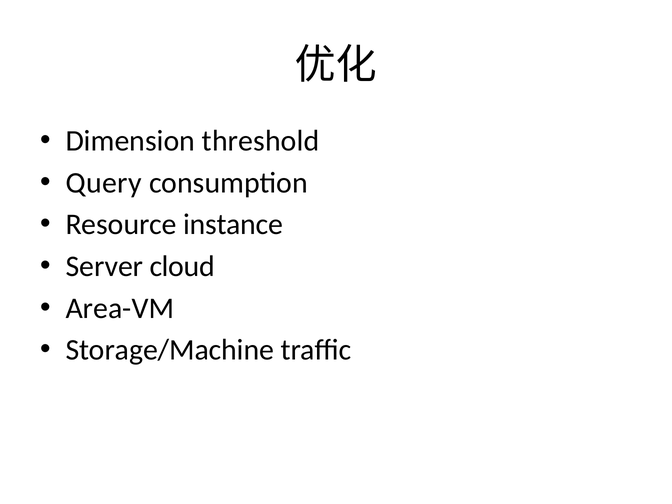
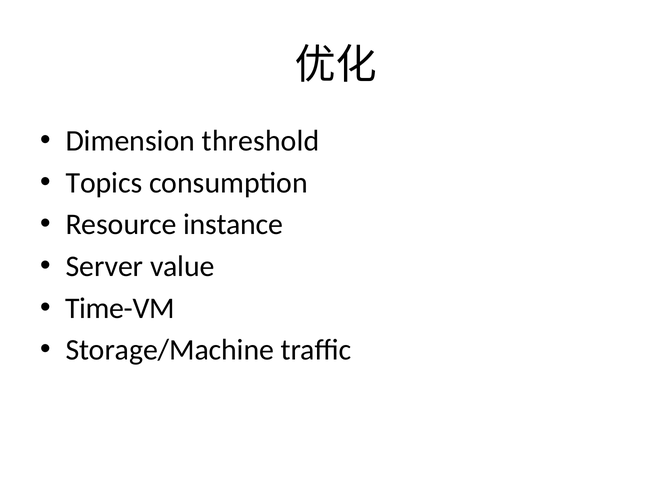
Query: Query -> Topics (104, 183)
cloud: cloud -> value (182, 266)
Area-VM: Area-VM -> Time-VM (120, 308)
